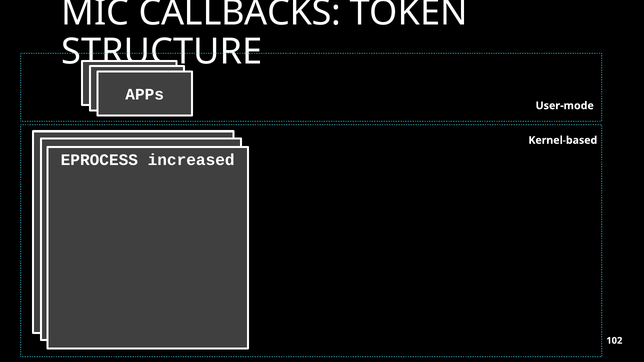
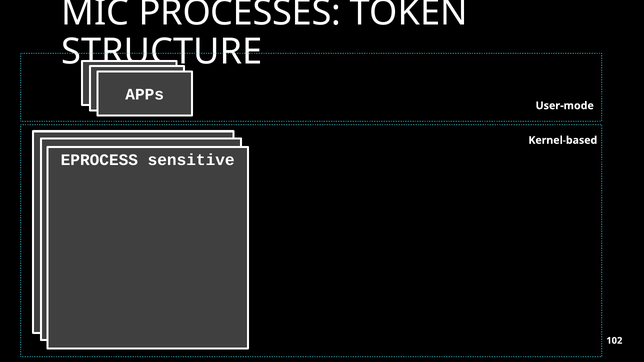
CALLBACKS: CALLBACKS -> PROCESSES (240, 13)
increased: increased -> sensitive (191, 160)
